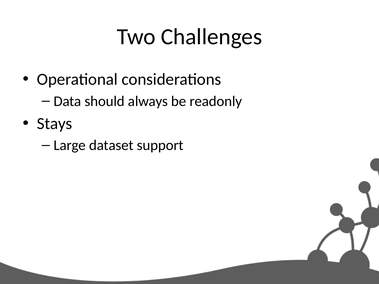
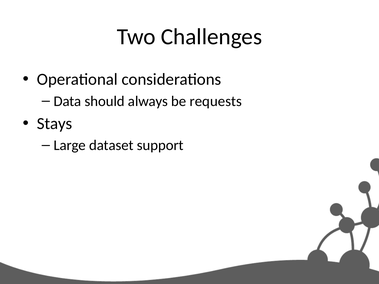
readonly: readonly -> requests (216, 101)
